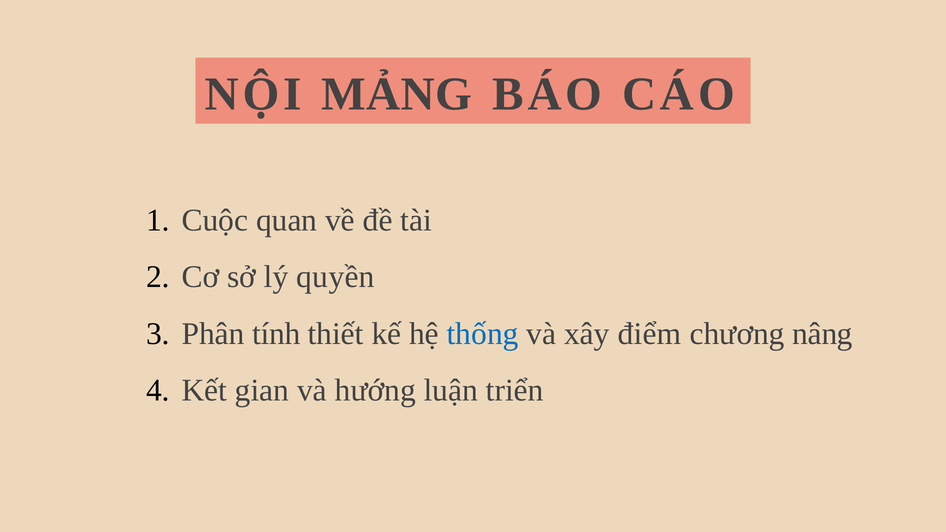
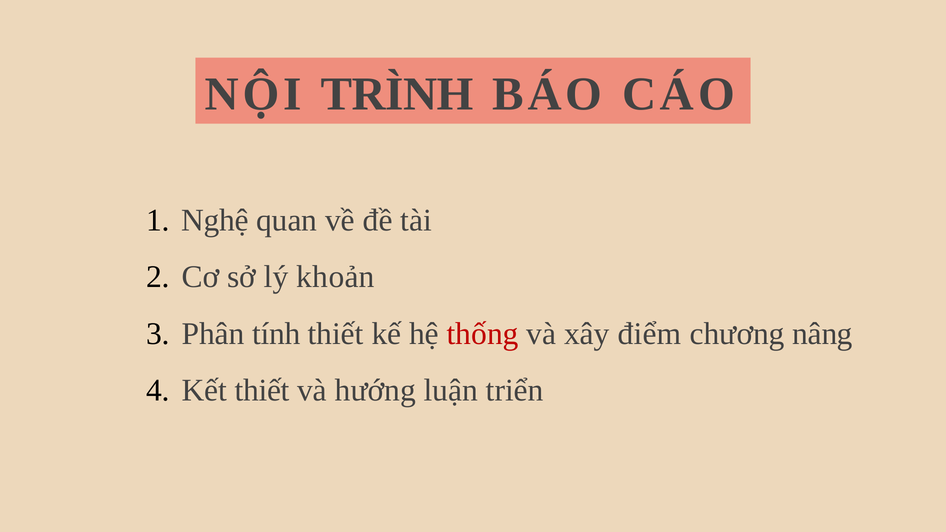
MẢNG: MẢNG -> TRÌNH (397, 94)
Cuộc: Cuộc -> Nghệ (215, 220)
quyền: quyền -> khoản (336, 277)
thống colour: blue -> red (483, 334)
Kết gian: gian -> thiết (262, 391)
